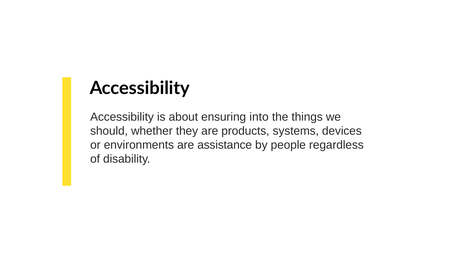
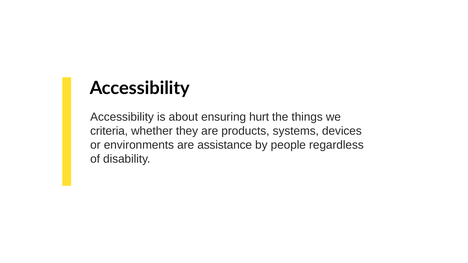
into: into -> hurt (259, 117)
should: should -> criteria (109, 131)
